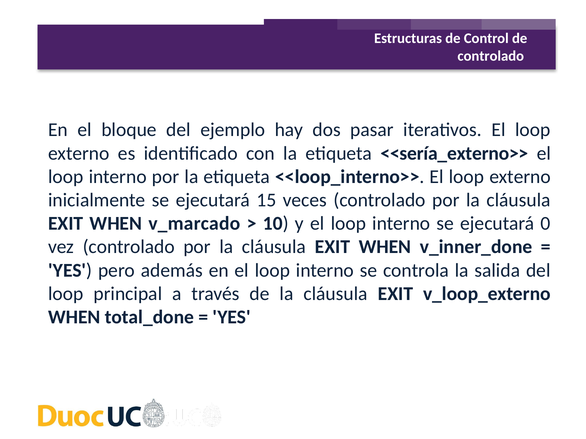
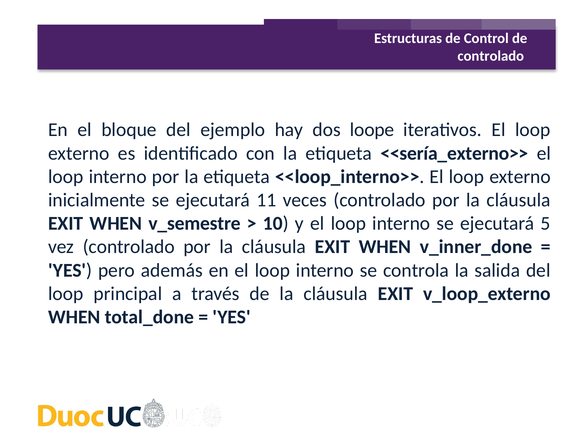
pasar: pasar -> loope (372, 130)
15: 15 -> 11 (266, 200)
v_marcado: v_marcado -> v_semestre (195, 224)
0: 0 -> 5 (546, 224)
